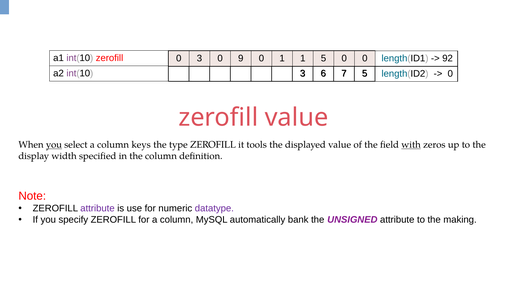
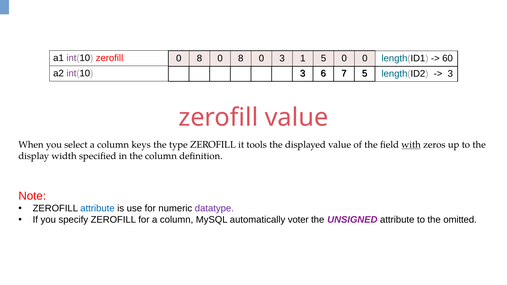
3: 3 -> 8 (199, 58)
9: 9 -> 8 (241, 58)
0 1: 1 -> 3 (282, 58)
92: 92 -> 60 (448, 58)
0: 0 -> 3 (450, 74)
you underline: present -> none (54, 145)
attribute colour: purple -> blue (97, 209)
bank: bank -> voter (298, 220)
making: making -> omitted (460, 220)
